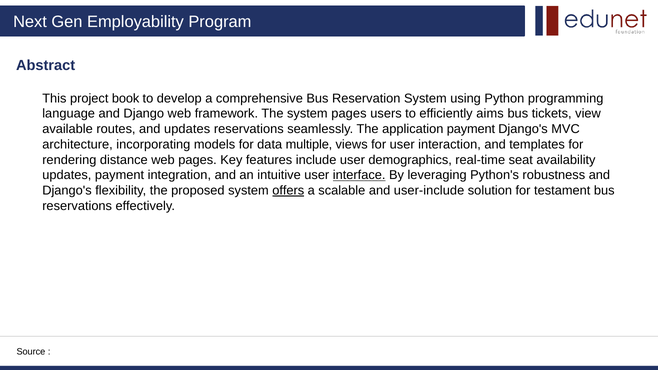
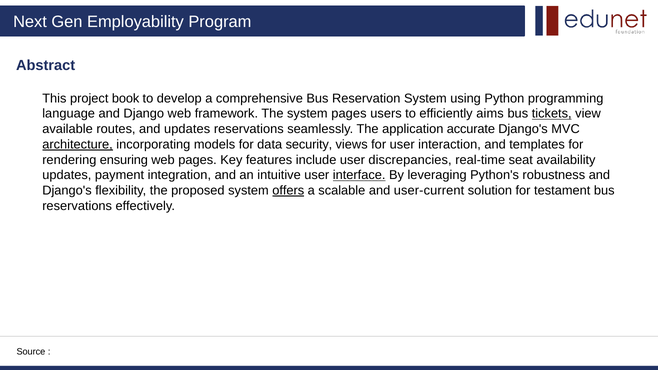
tickets underline: none -> present (552, 114)
application payment: payment -> accurate (471, 129)
architecture underline: none -> present (78, 145)
multiple: multiple -> security (309, 145)
distance: distance -> ensuring (124, 160)
demographics: demographics -> discrepancies (410, 160)
user-include: user-include -> user-current (429, 191)
